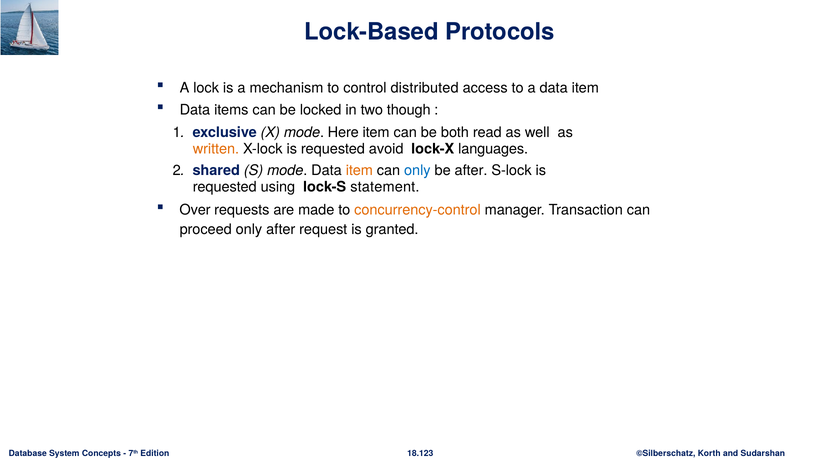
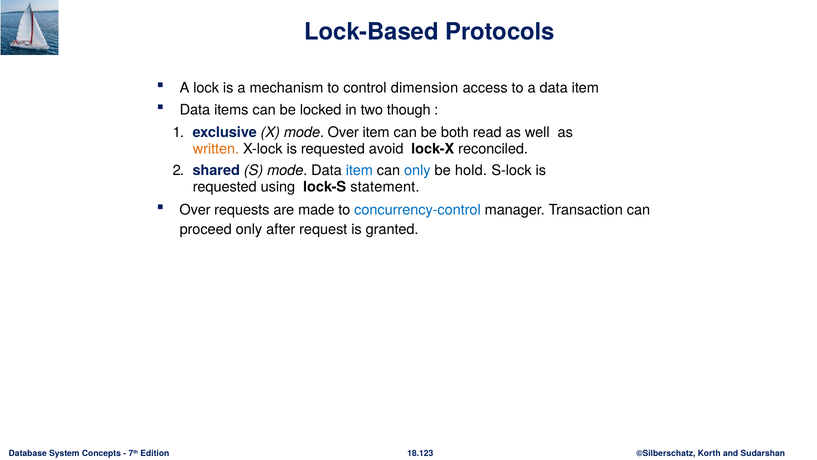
distributed: distributed -> dimension (425, 88)
mode Here: Here -> Over (343, 132)
languages: languages -> reconciled (493, 149)
item colour: orange -> blue (359, 170)
be after: after -> hold (471, 170)
concurrency-control colour: orange -> blue (417, 210)
